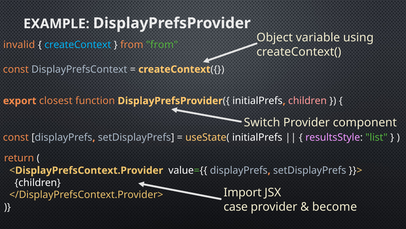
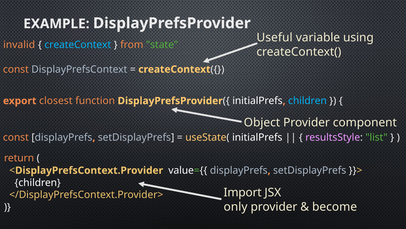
Object: Object -> Useful (275, 38)
from from: from -> state (162, 45)
children colour: pink -> light blue (307, 101)
Switch: Switch -> Object (262, 122)
case: case -> only (236, 206)
